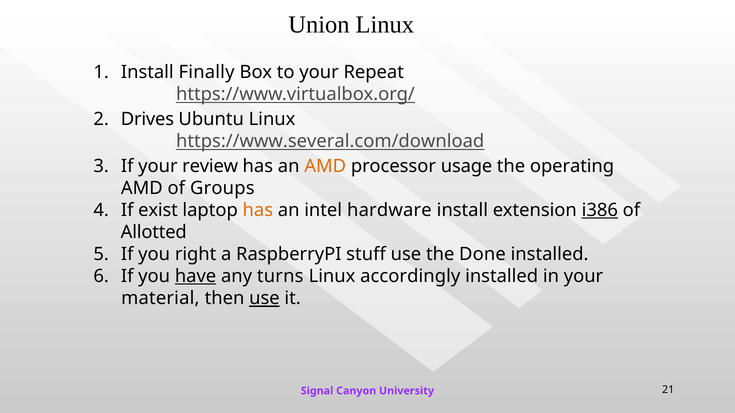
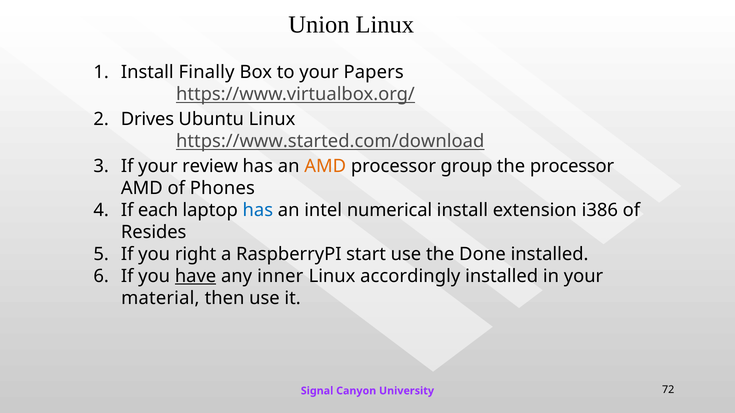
Repeat: Repeat -> Papers (374, 72)
https://www.several.com/download: https://www.several.com/download -> https://www.started.com/download (330, 141)
usage: usage -> group (467, 166)
the operating: operating -> processor (572, 166)
Groups: Groups -> Phones (222, 188)
exist: exist -> each (158, 210)
has colour: orange -> blue (258, 210)
hardware: hardware -> numerical (390, 210)
i386 underline: present -> none (600, 210)
Allotted: Allotted -> Resides (154, 232)
stuff: stuff -> start (366, 255)
turns: turns -> inner (280, 277)
use underline: present -> none (264, 299)
21: 21 -> 72 (668, 390)
